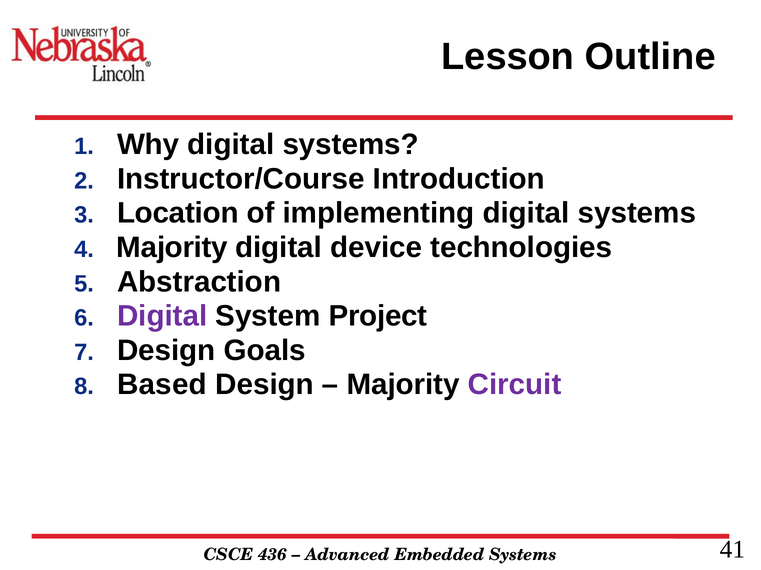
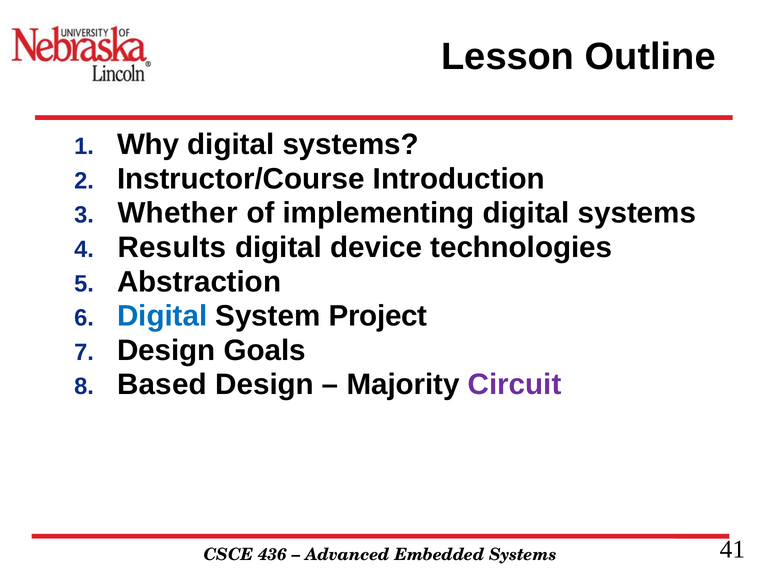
Location: Location -> Whether (178, 213)
Majority: Majority -> Results (172, 248)
Digital colour: purple -> blue (162, 317)
